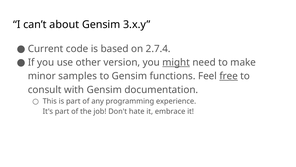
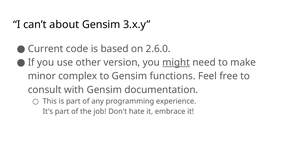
2.7.4: 2.7.4 -> 2.6.0 (158, 49)
samples: samples -> complex (78, 76)
free underline: present -> none (229, 76)
